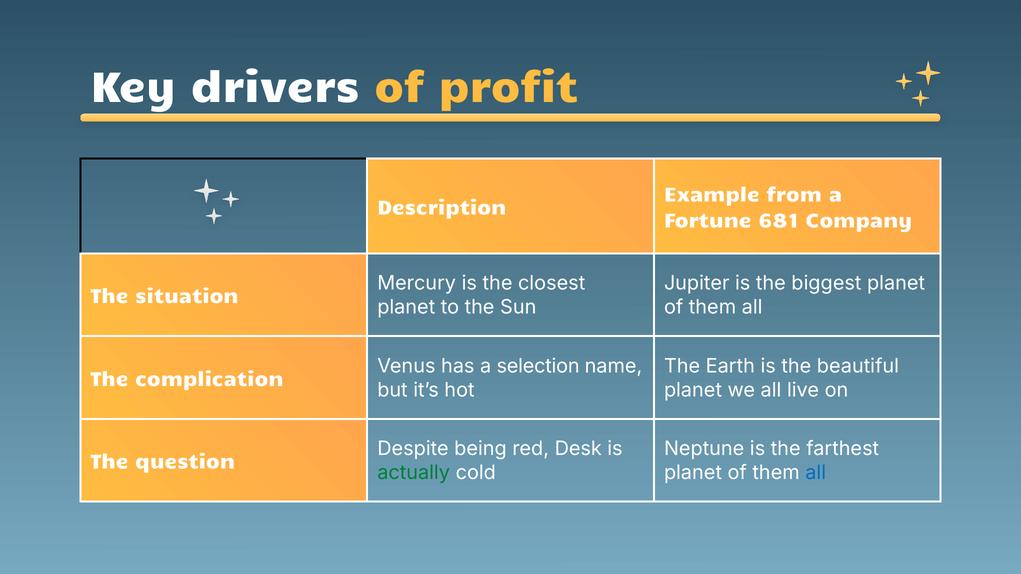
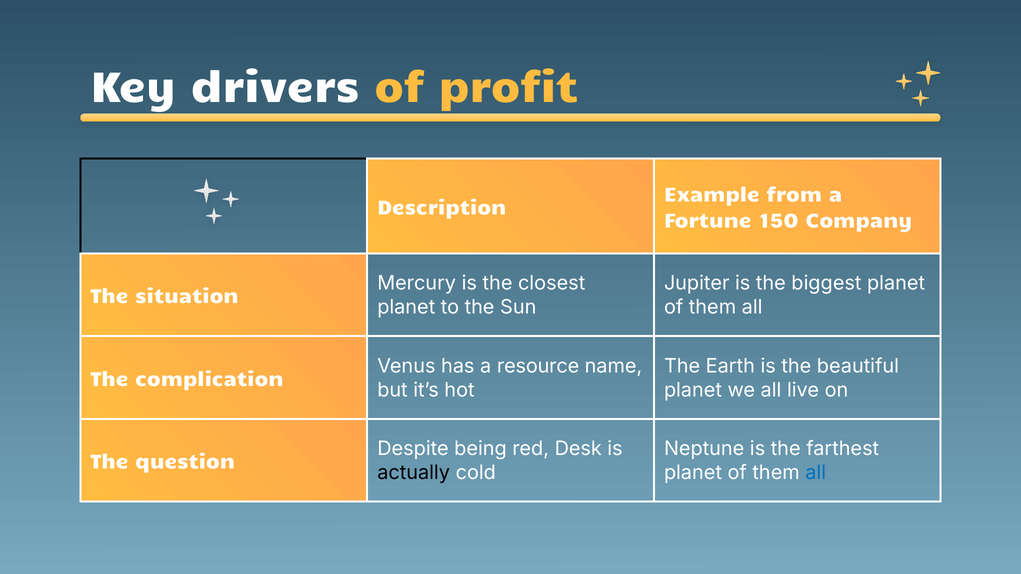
681: 681 -> 150 (778, 221)
selection: selection -> resource (538, 366)
actually colour: green -> black (414, 473)
